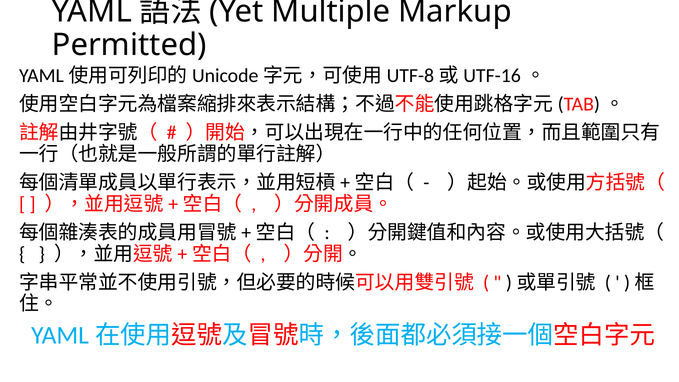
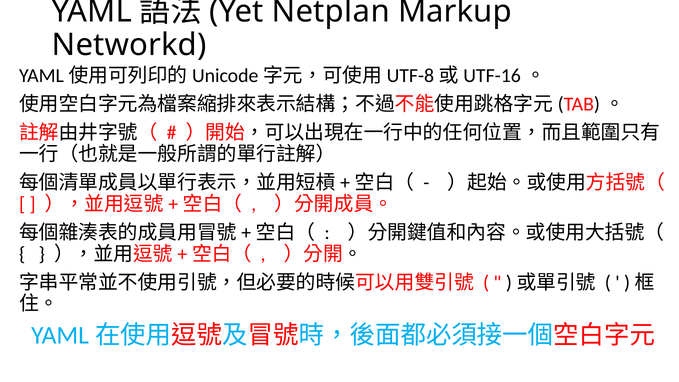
Multiple: Multiple -> Netplan (331, 12)
Permitted: Permitted -> Networkd (129, 45)
